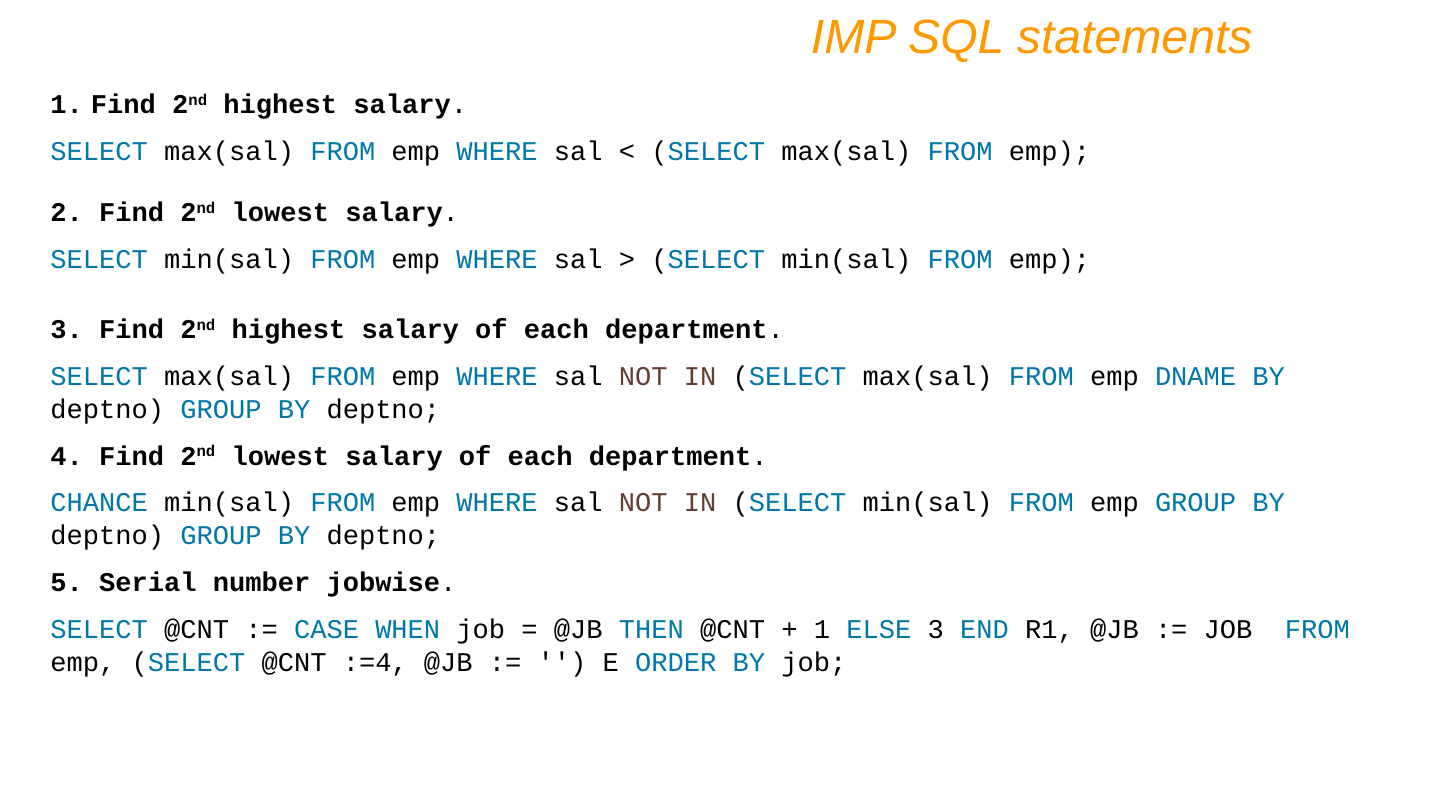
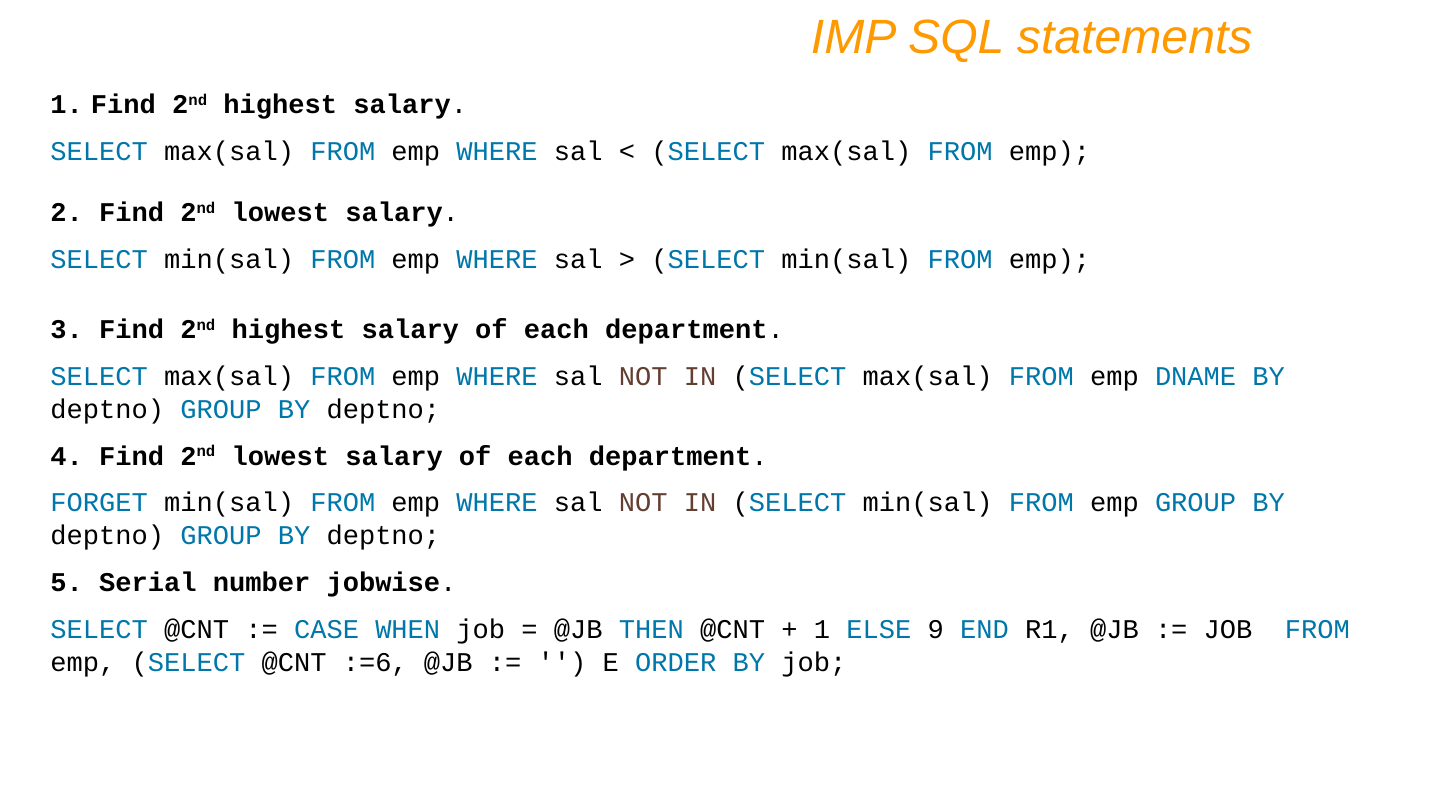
CHANCE: CHANCE -> FORGET (99, 503)
ELSE 3: 3 -> 9 (936, 630)
:=4: :=4 -> :=6 (375, 662)
